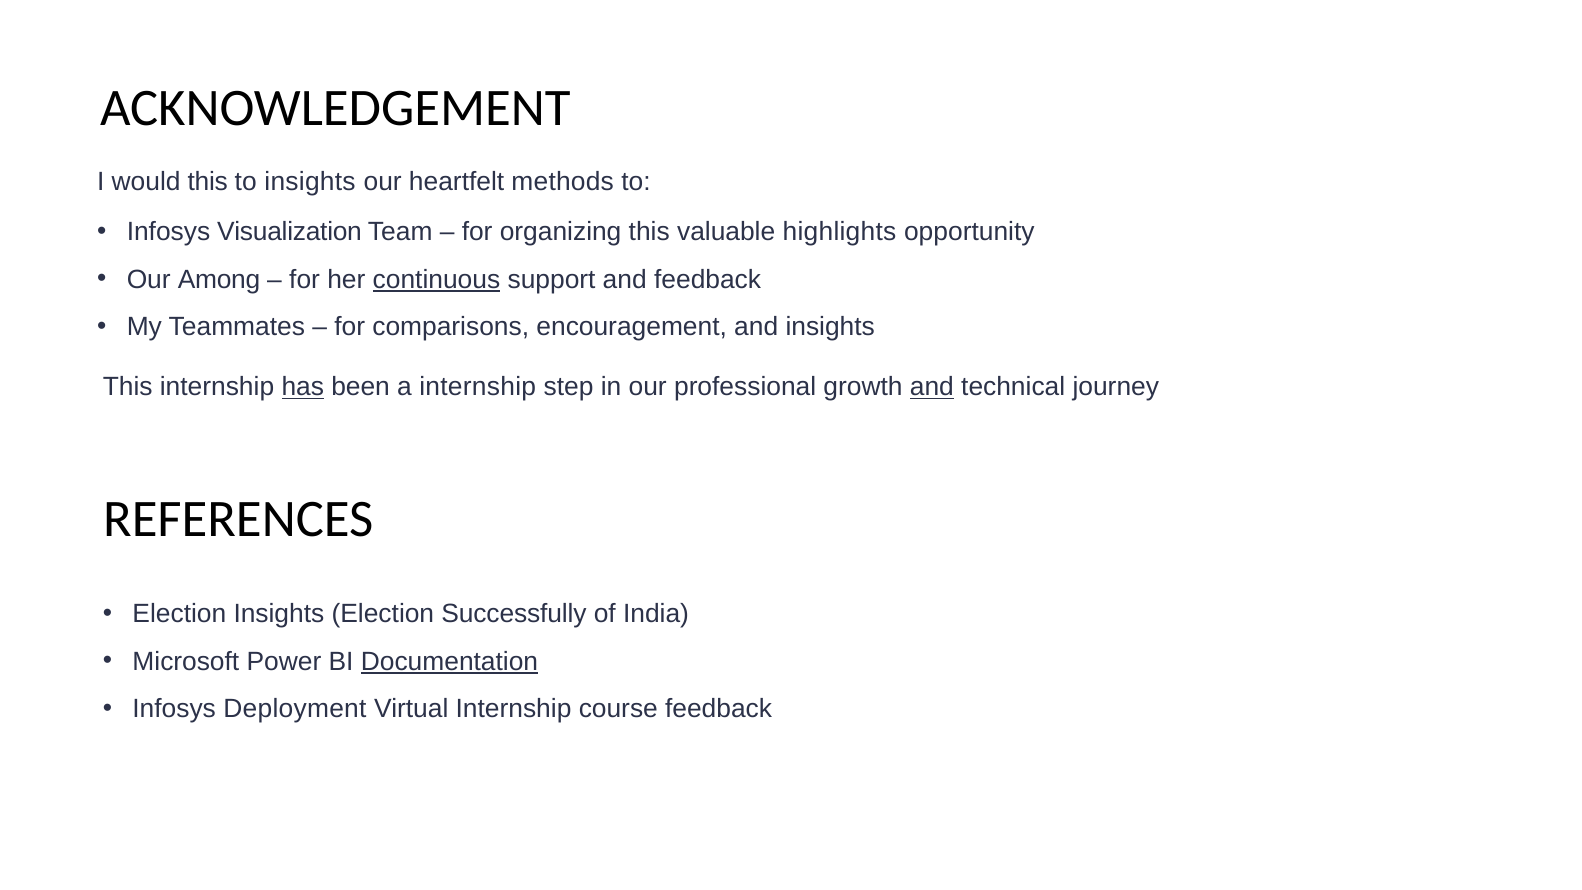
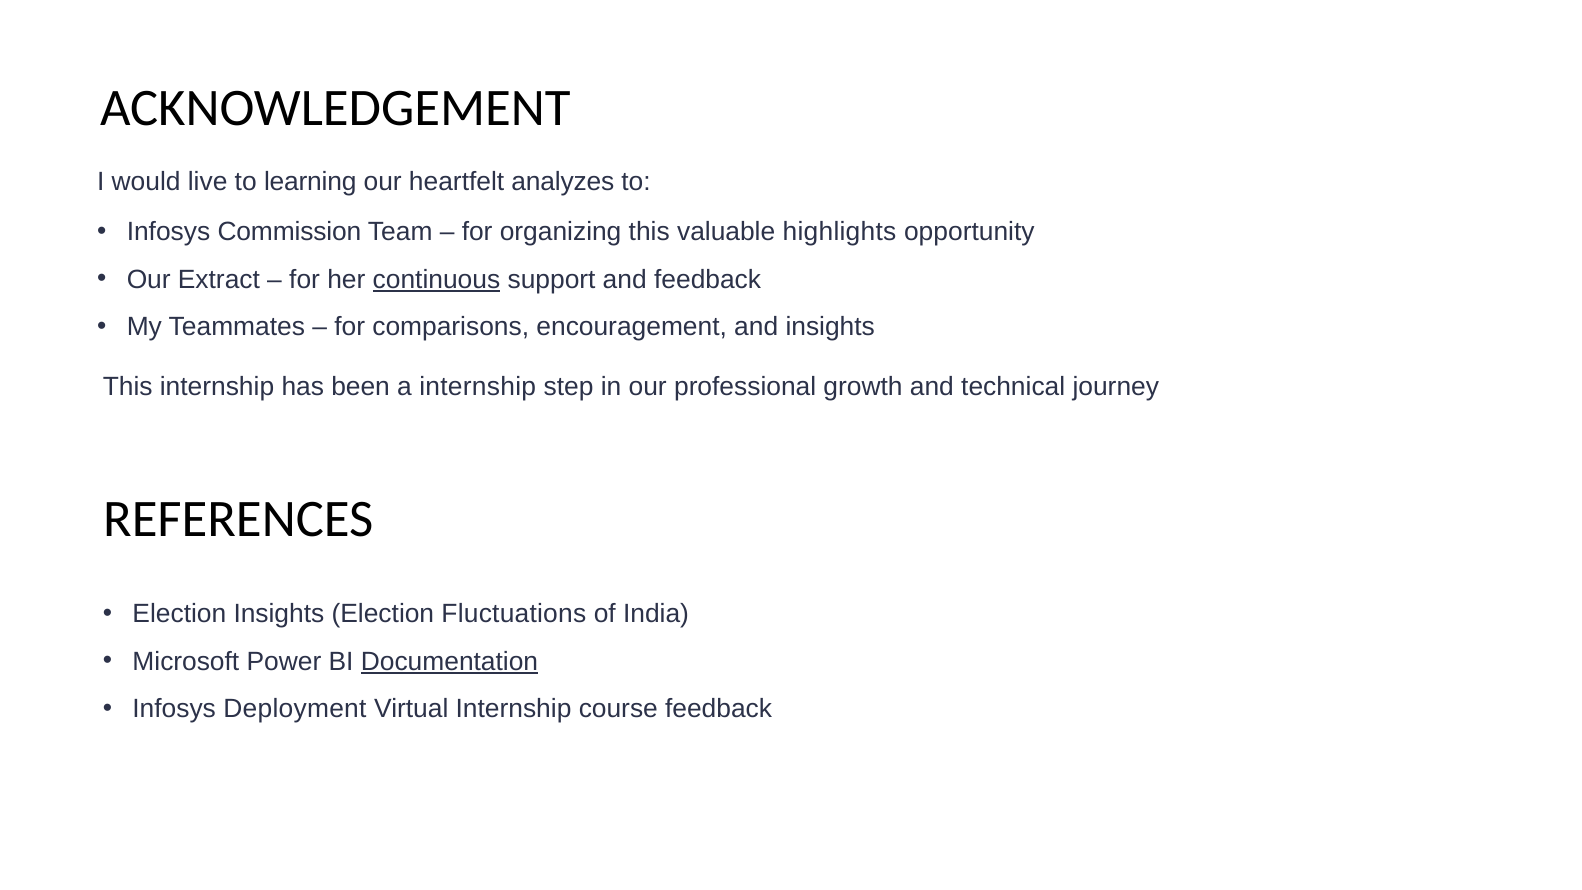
would this: this -> live (208, 181)
to insights: insights -> learning (310, 181)
methods: methods -> analyzes (563, 181)
Visualization: Visualization -> Commission (289, 232)
Among: Among -> Extract (219, 280)
has underline: present -> none (303, 387)
and underline: present -> none (932, 387)
Successfully: Successfully -> Fluctuations (514, 614)
